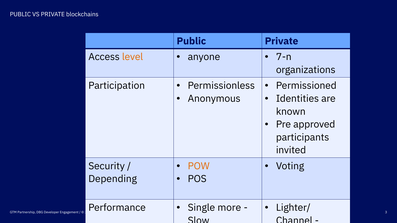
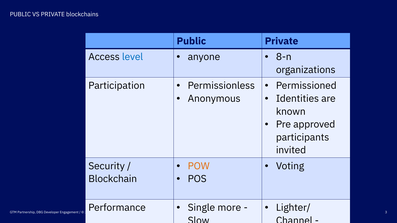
level colour: orange -> blue (133, 57)
7-n: 7-n -> 8-n (284, 57)
Depending: Depending -> Blockchain (113, 179)
